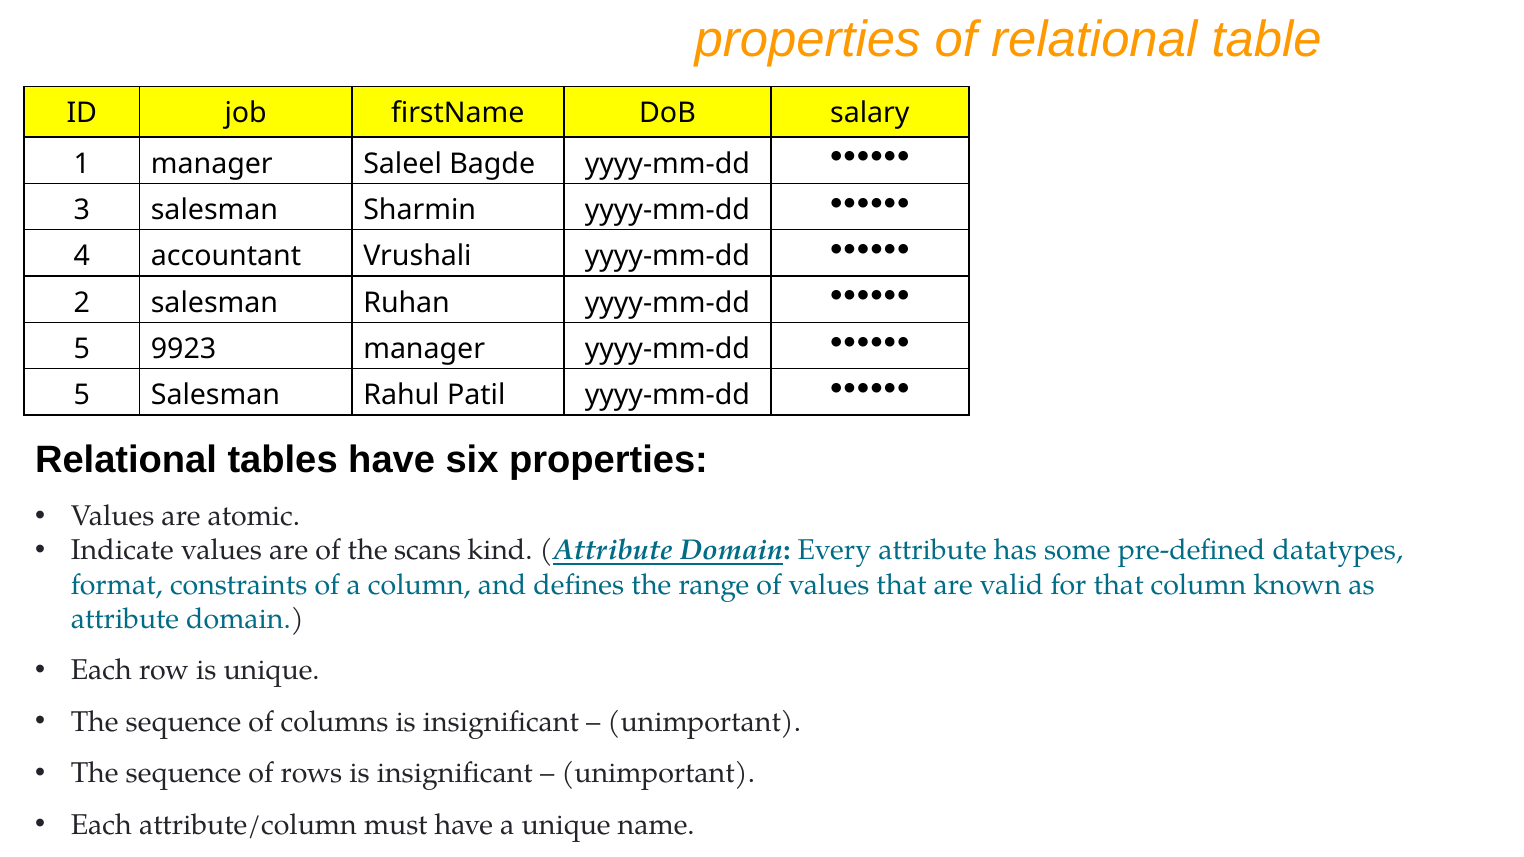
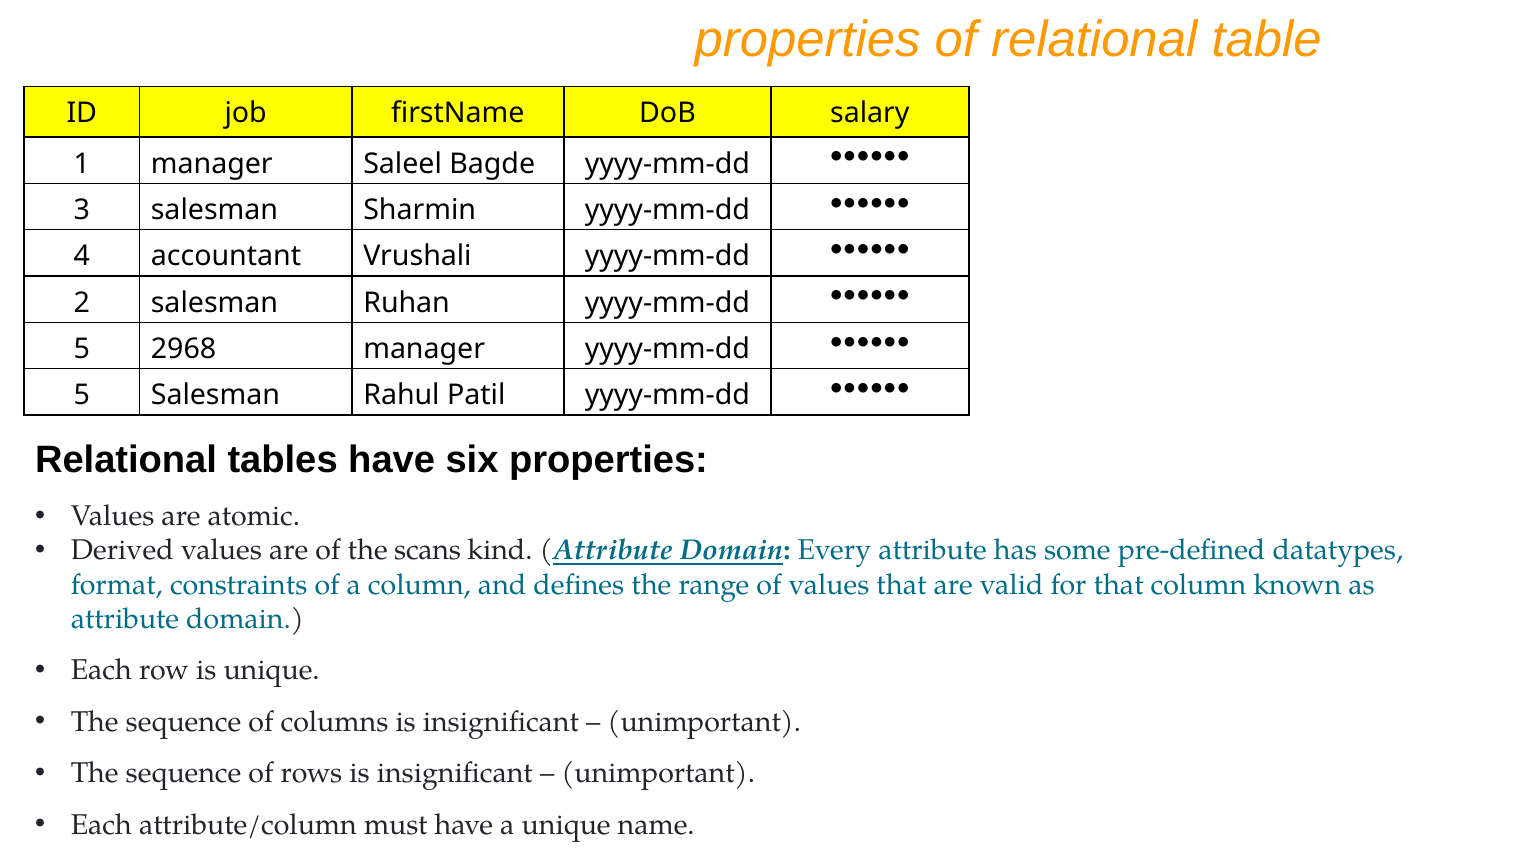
9923: 9923 -> 2968 (184, 349)
Indicate: Indicate -> Derived (122, 551)
